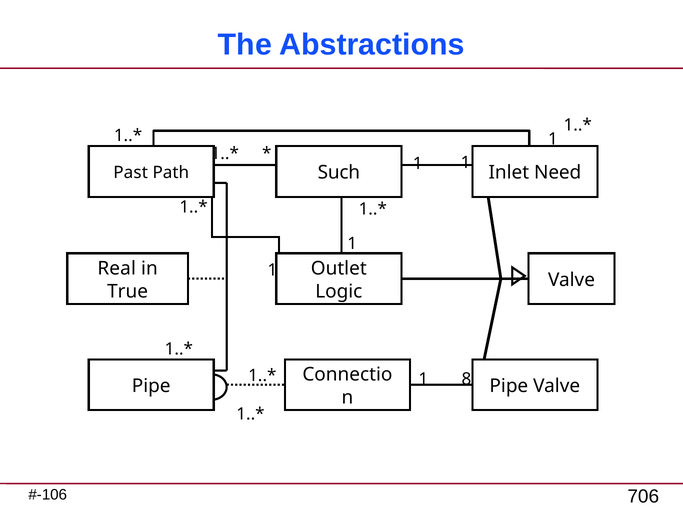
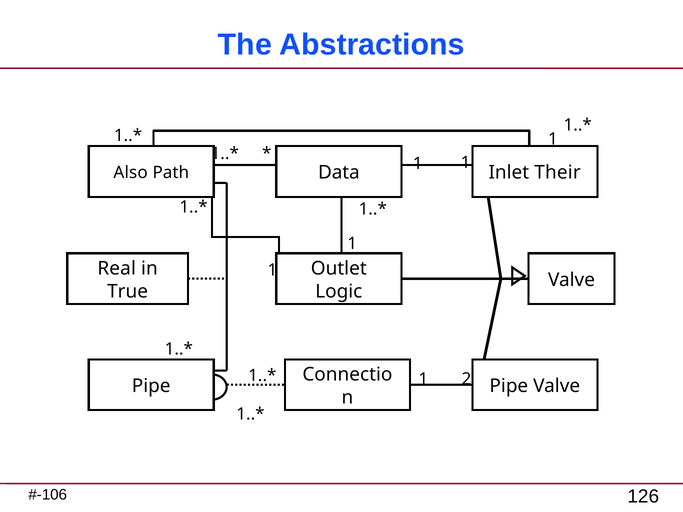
Past: Past -> Also (131, 173)
Such: Such -> Data (339, 173)
Need: Need -> Their (558, 173)
8: 8 -> 2 (466, 379)
706: 706 -> 126 (643, 496)
